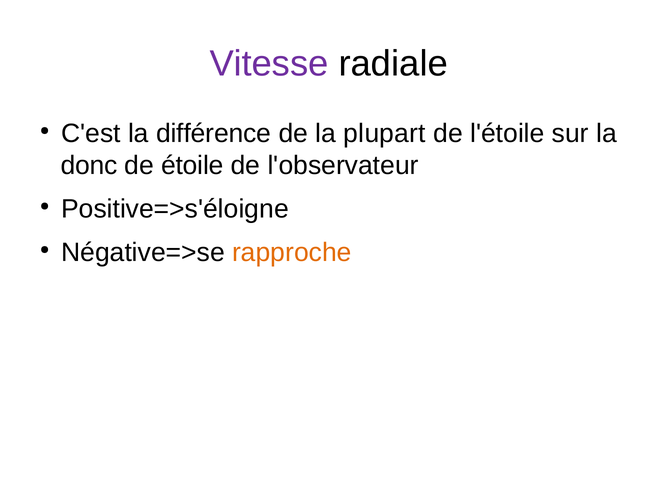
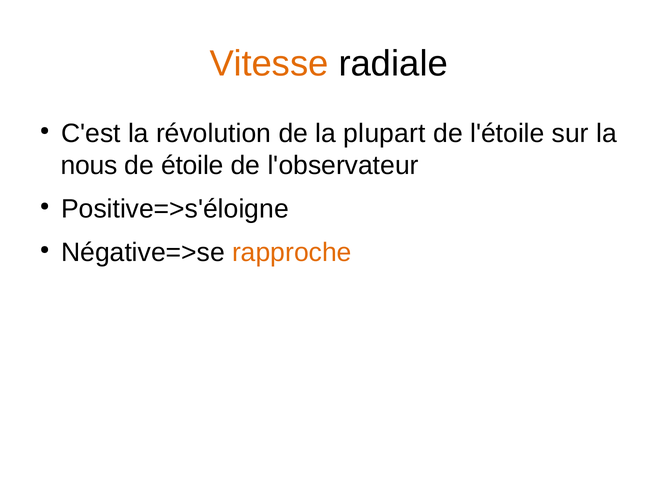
Vitesse colour: purple -> orange (269, 63)
différence: différence -> révolution (214, 133)
donc: donc -> nous (89, 165)
